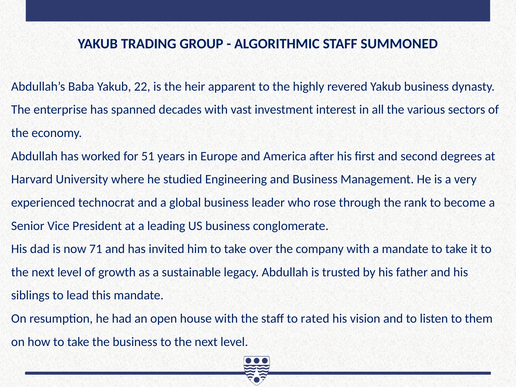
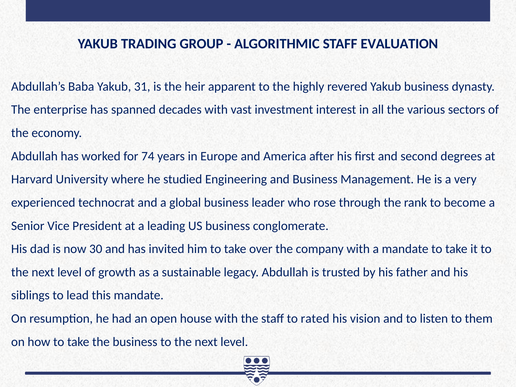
SUMMONED: SUMMONED -> EVALUATION (399, 44)
22: 22 -> 31 (142, 86)
51: 51 -> 74 (148, 156)
71: 71 -> 30 (96, 249)
